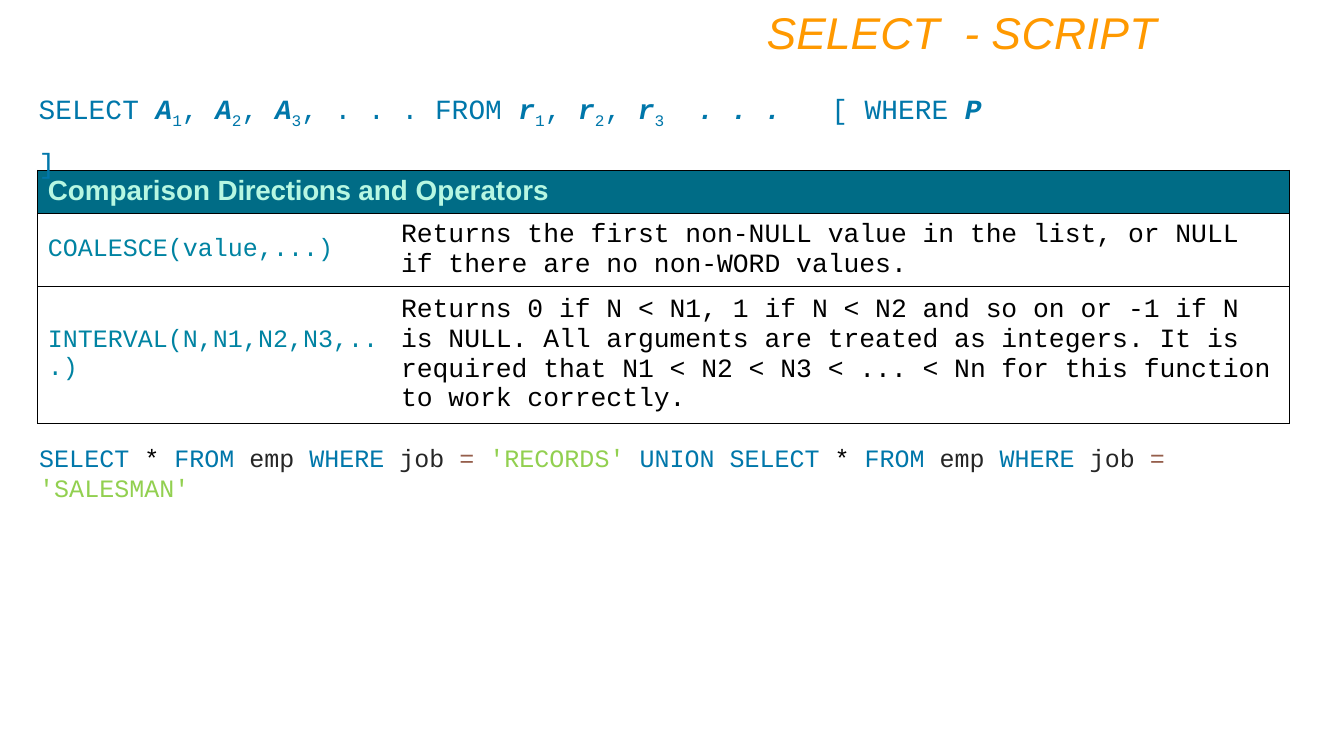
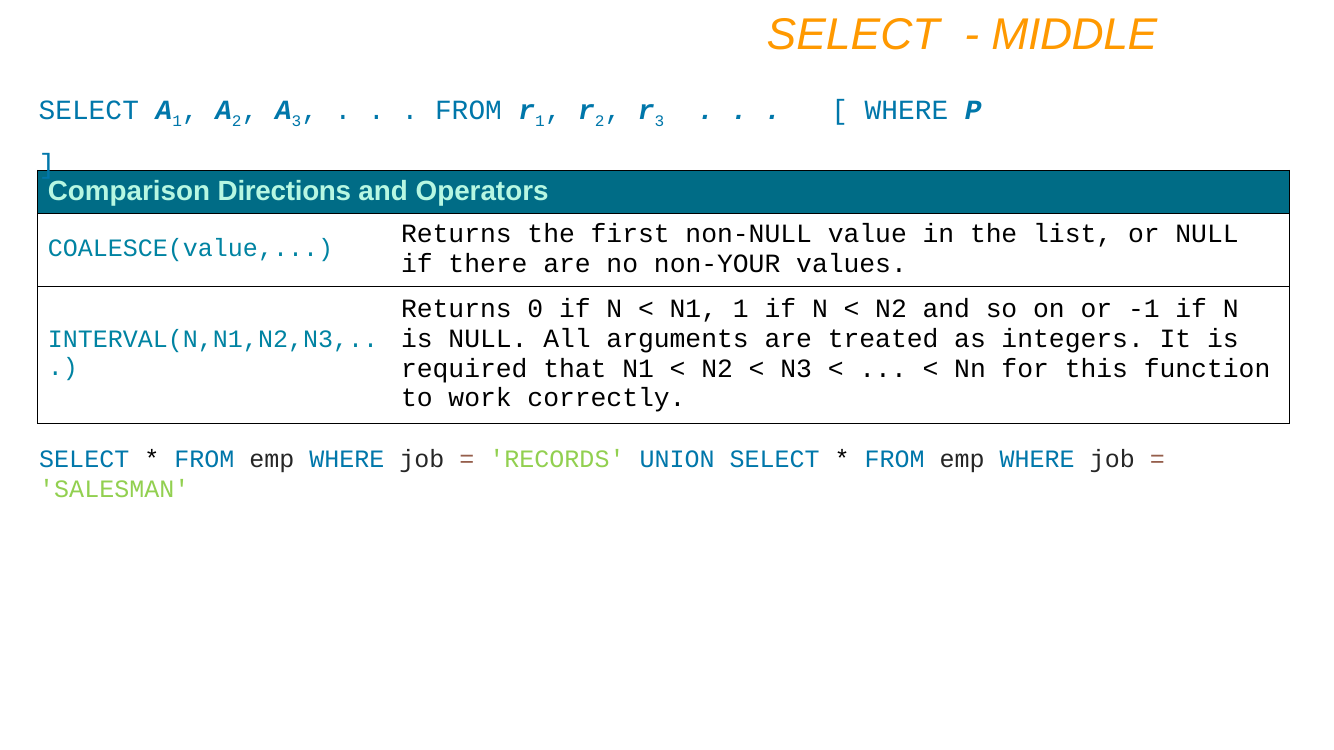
SCRIPT: SCRIPT -> MIDDLE (1074, 35)
non-WORD: non-WORD -> non-YOUR (717, 264)
